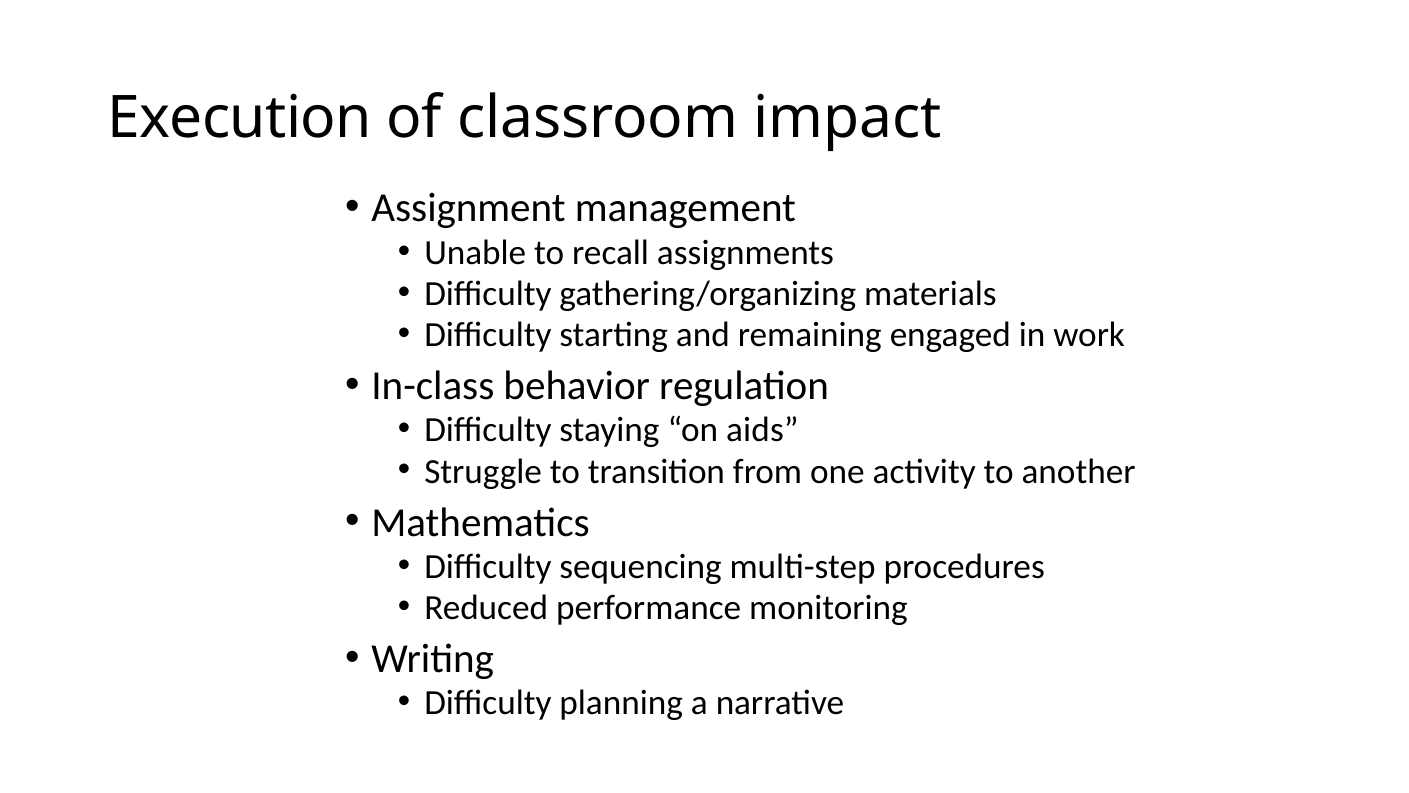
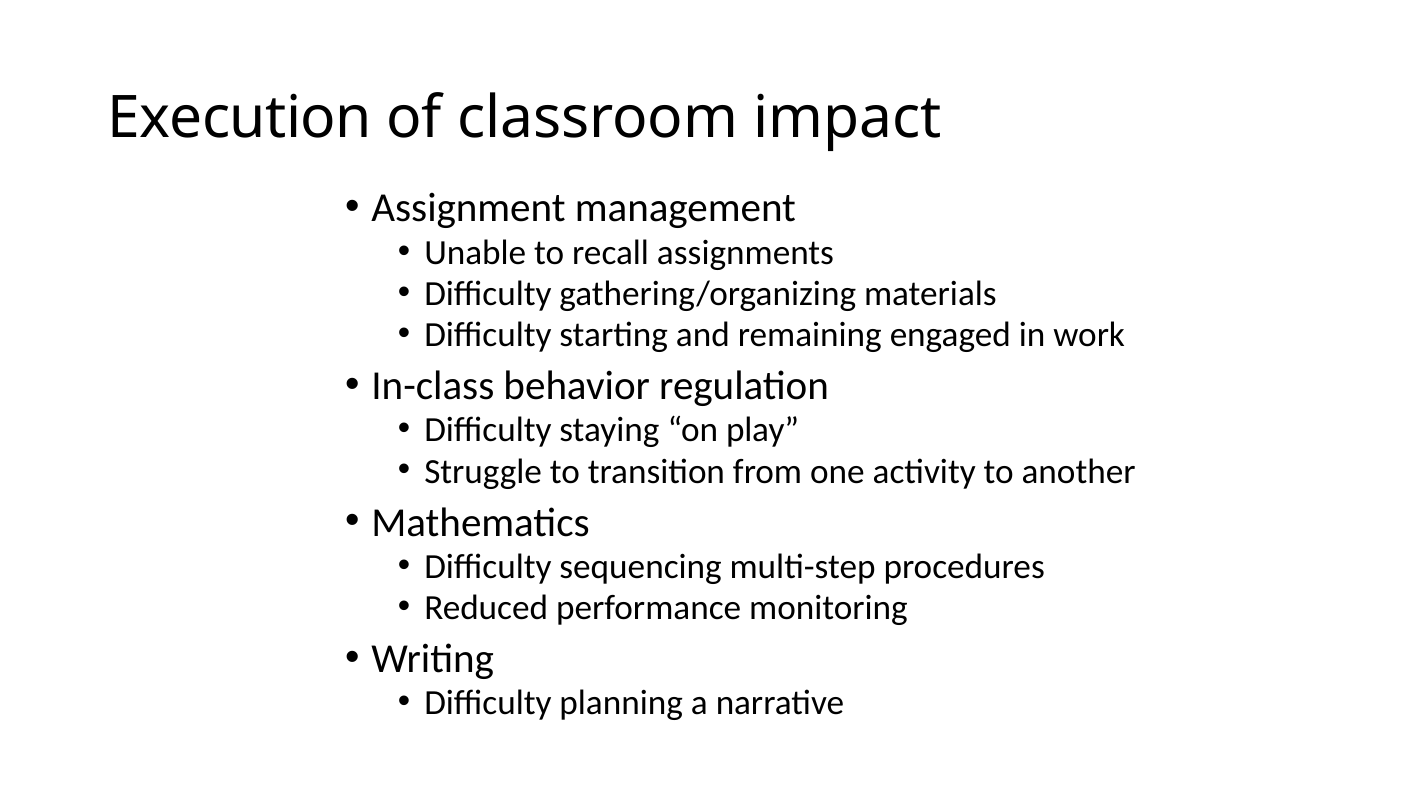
aids: aids -> play (763, 430)
